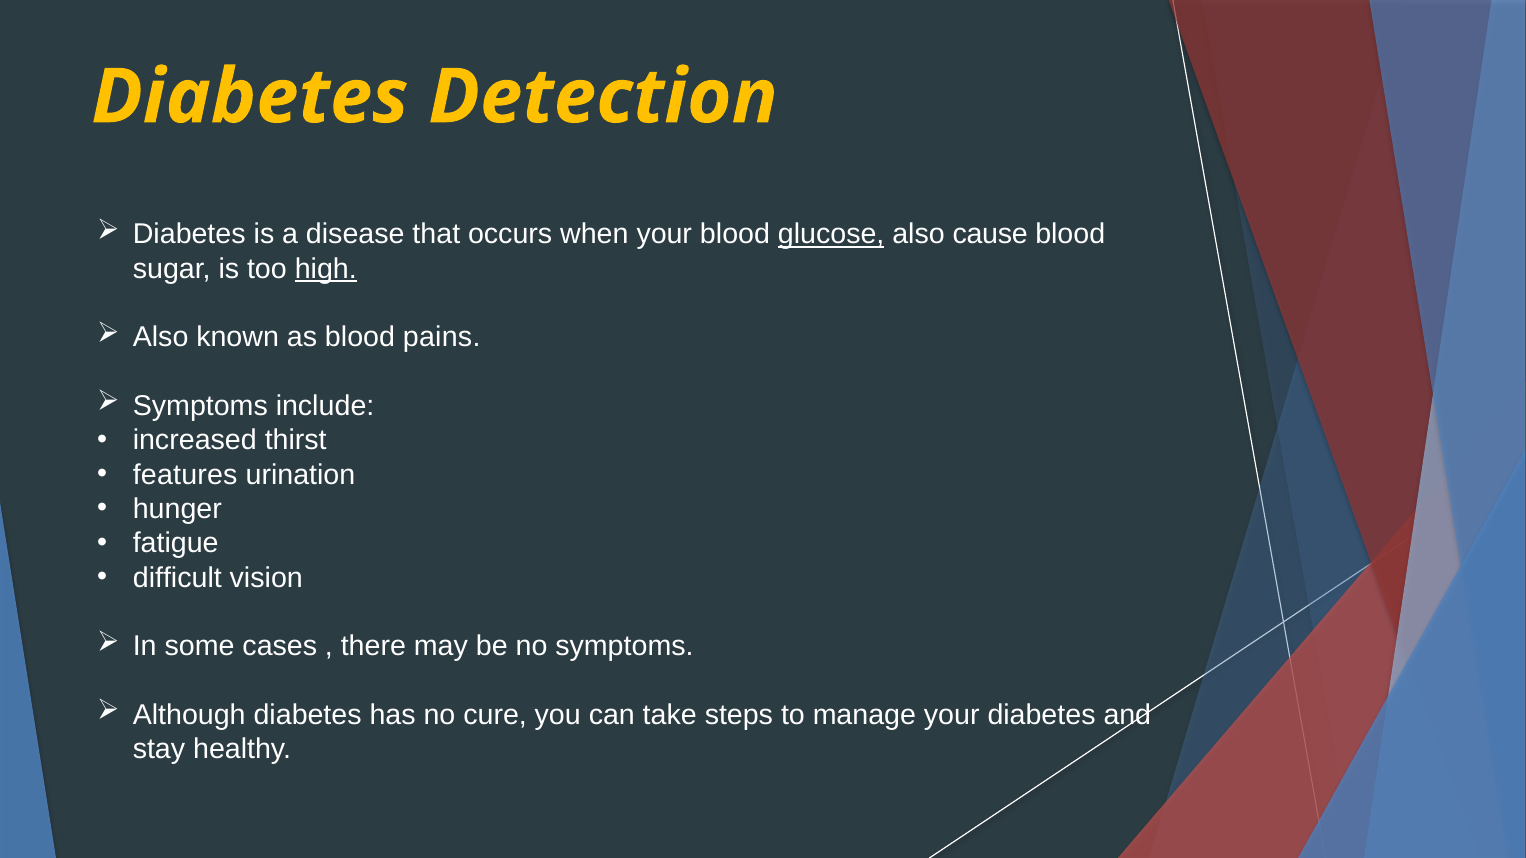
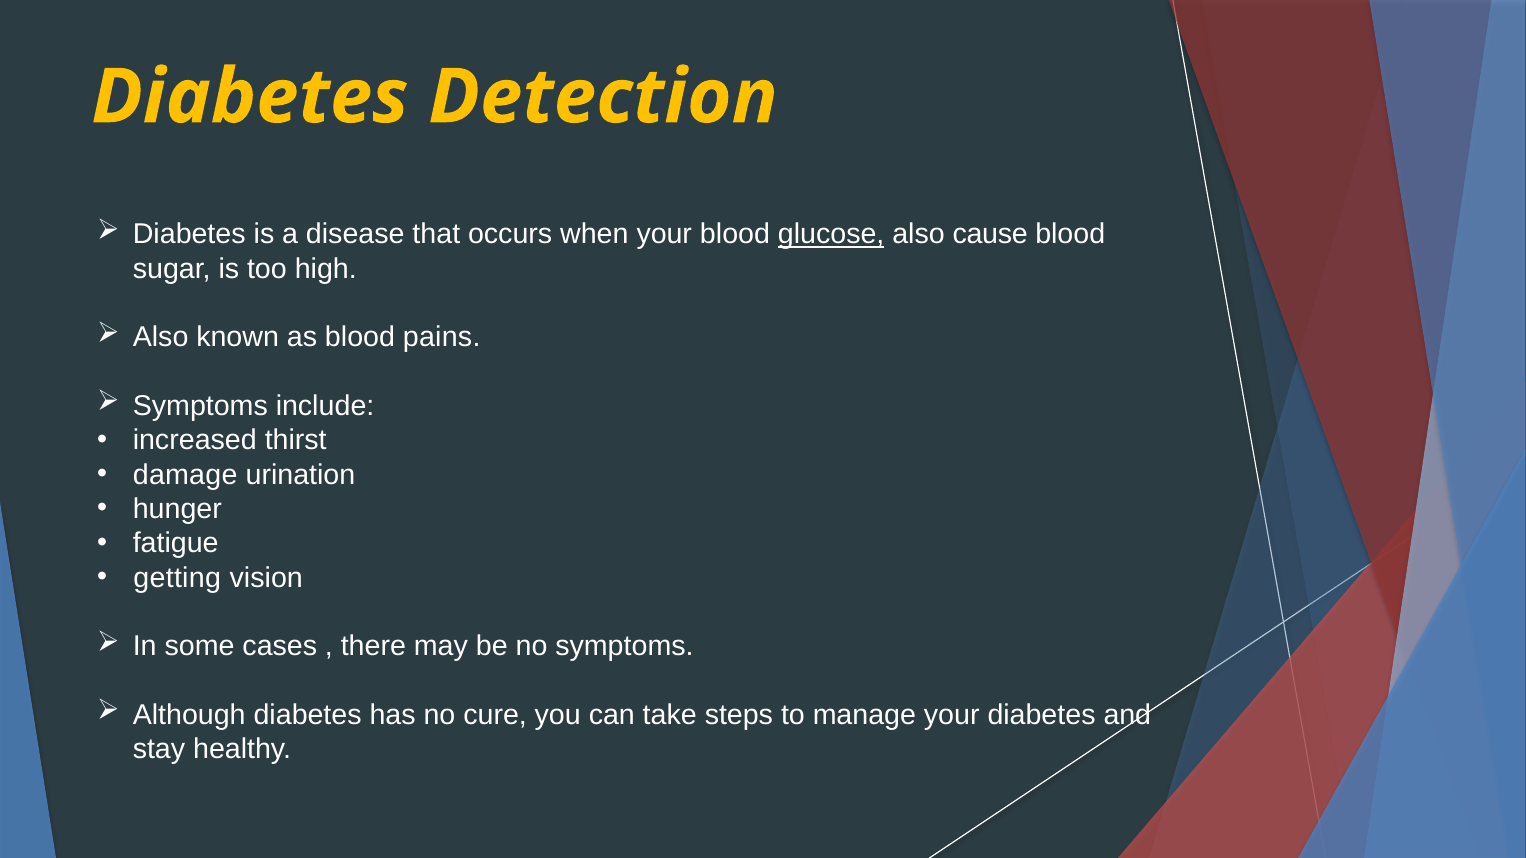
high underline: present -> none (326, 269)
features: features -> damage (185, 475)
difficult: difficult -> getting (177, 578)
